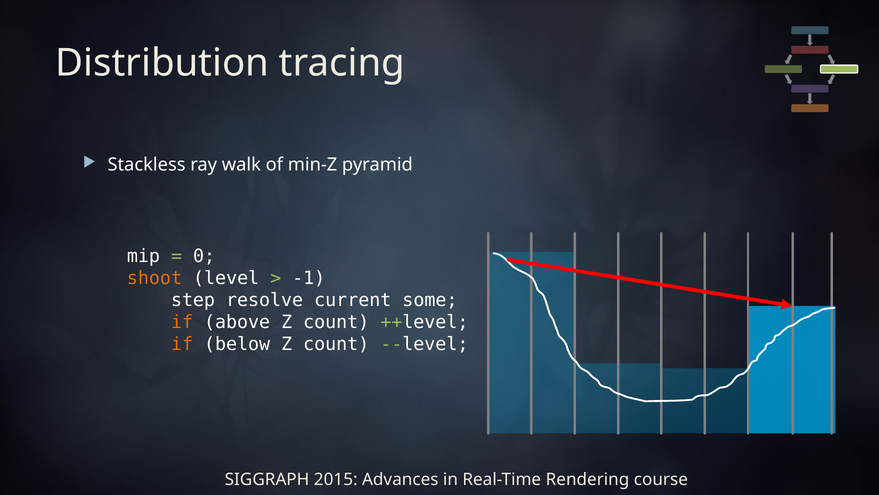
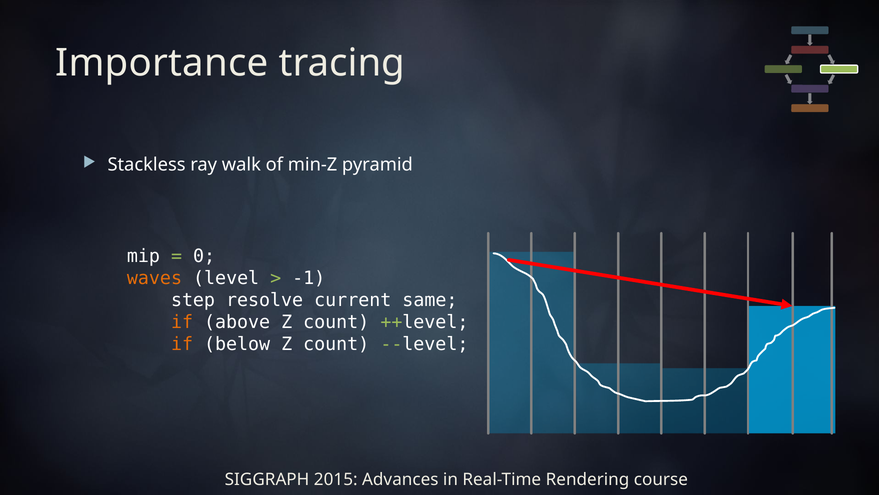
Distribution: Distribution -> Importance (162, 63)
shoot: shoot -> waves (154, 278)
some: some -> same (430, 300)
